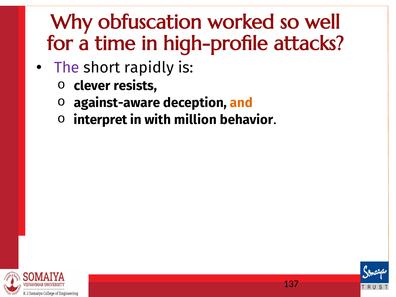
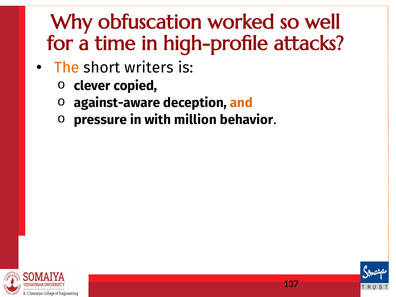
The colour: purple -> orange (67, 68)
rapidly: rapidly -> writers (149, 68)
resists: resists -> copied (135, 86)
interpret: interpret -> pressure (100, 120)
